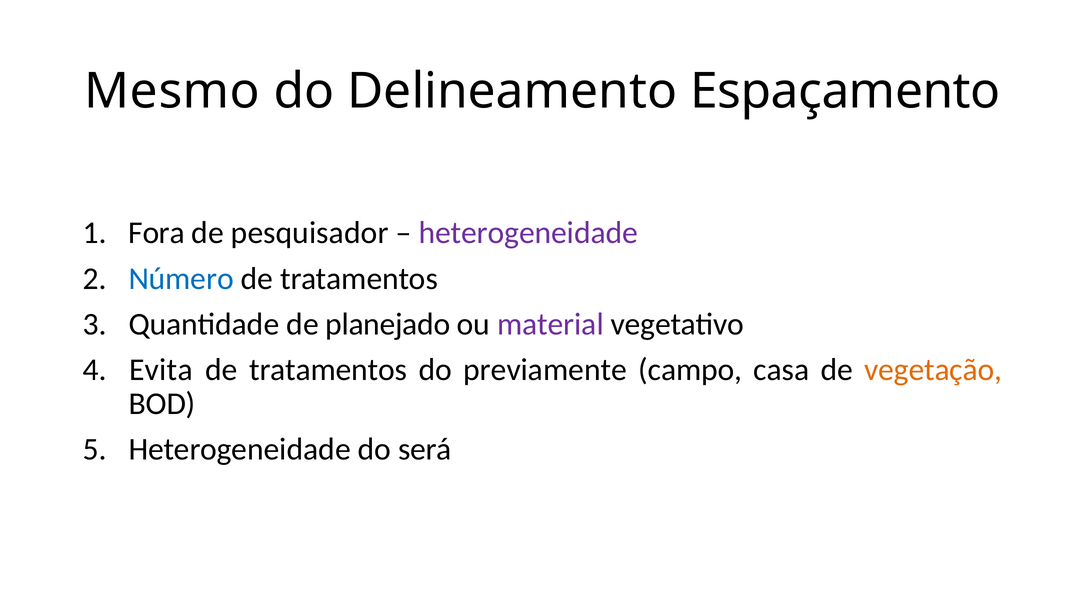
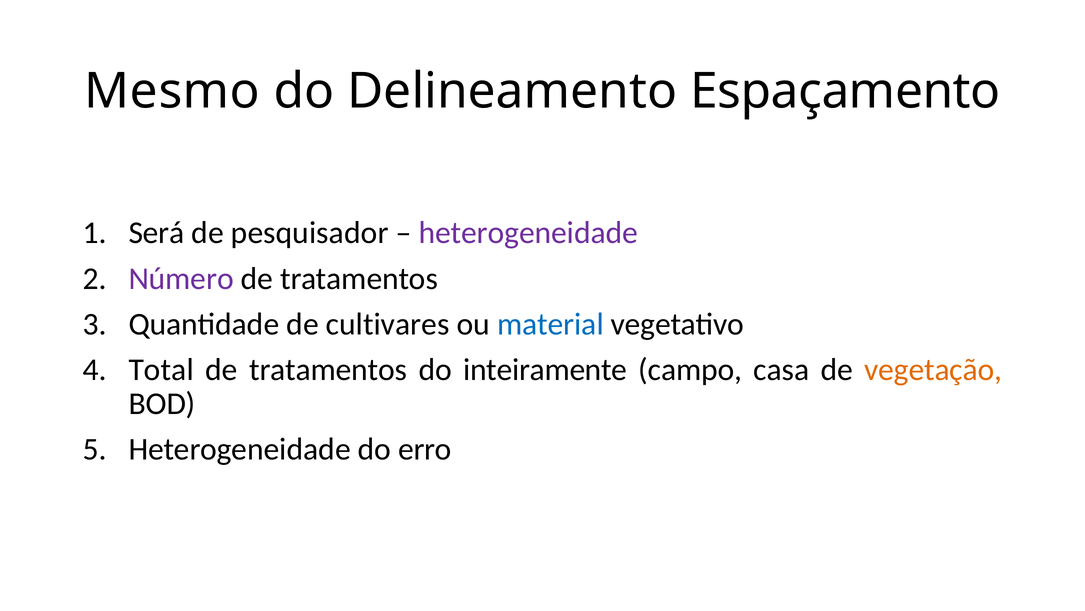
Fora: Fora -> Será (156, 233)
Número colour: blue -> purple (181, 278)
planejado: planejado -> cultivares (388, 324)
material colour: purple -> blue (550, 324)
Evita: Evita -> Total (161, 369)
previamente: previamente -> inteiramente (545, 369)
será: será -> erro (425, 449)
